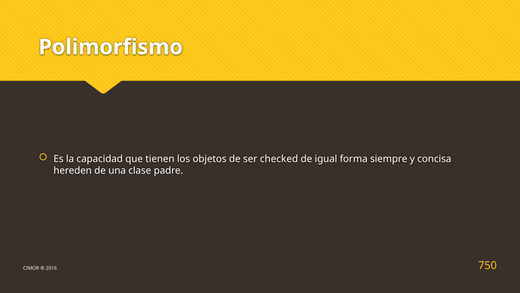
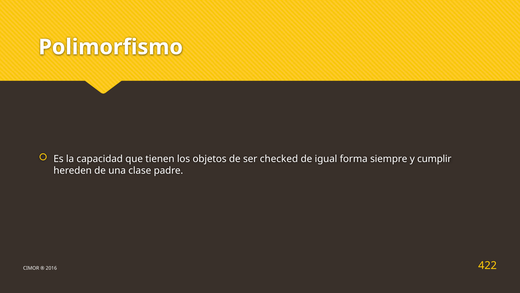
concisa: concisa -> cumplir (434, 159)
750: 750 -> 422 (488, 265)
